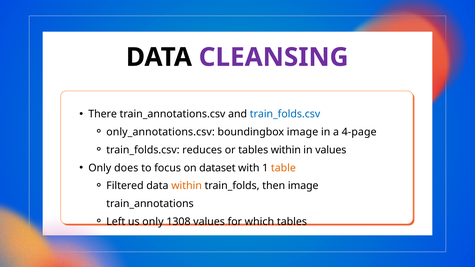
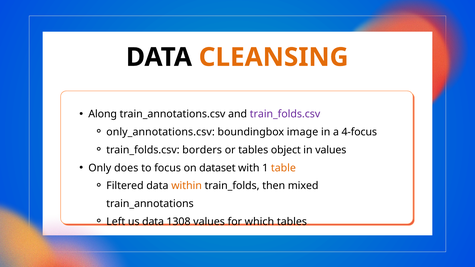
CLEANSING colour: purple -> orange (274, 57)
There: There -> Along (103, 114)
train_folds.csv colour: blue -> purple (285, 114)
4-page: 4-page -> 4-focus (359, 132)
reduces: reduces -> borders (202, 150)
tables within: within -> object (286, 150)
then image: image -> mixed (303, 186)
us only: only -> data (153, 222)
